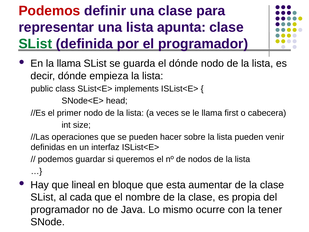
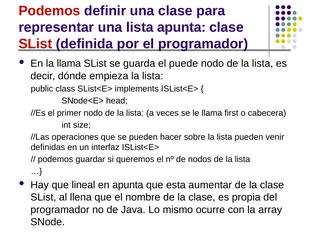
SList colour: green -> red (35, 44)
el dónde: dónde -> puede (183, 63)
en bloque: bloque -> apunta (128, 185)
cada: cada -> llena (81, 197)
tener: tener -> array (270, 209)
